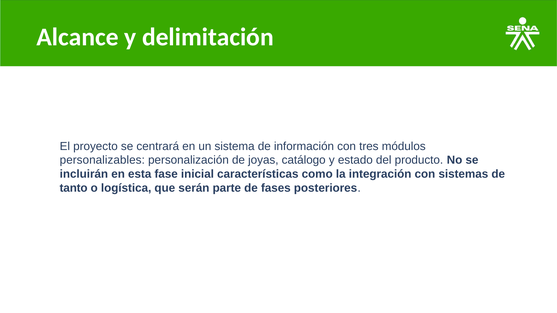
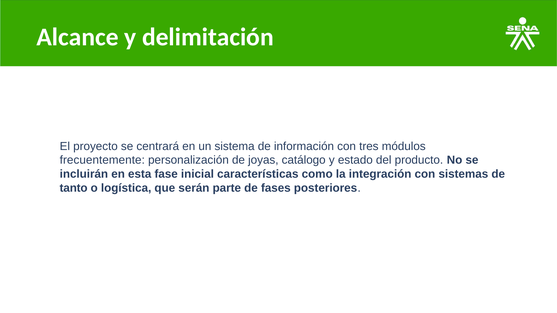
personalizables: personalizables -> frecuentemente (102, 160)
